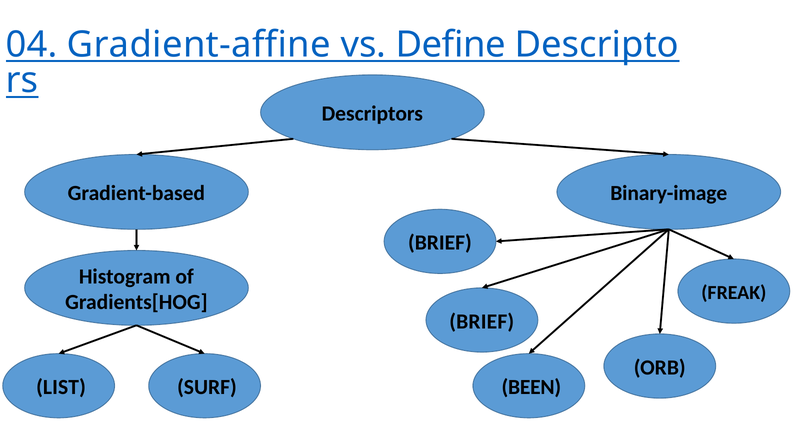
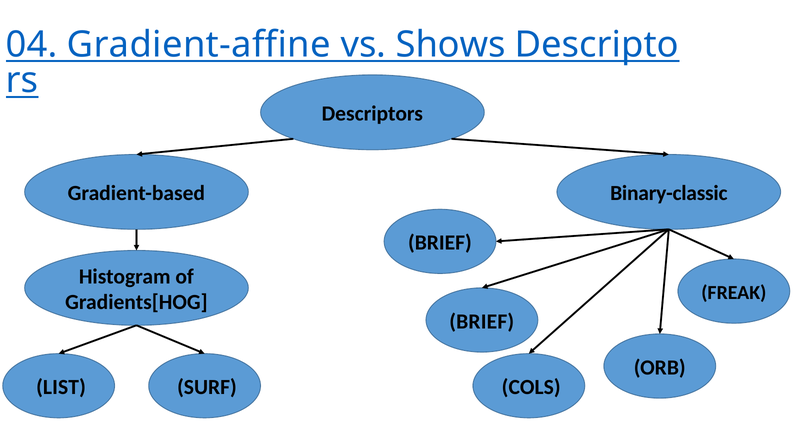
Define: Define -> Shows (451, 45)
Binary-image: Binary-image -> Binary-classic (669, 193)
BEEN: BEEN -> COLS (531, 387)
